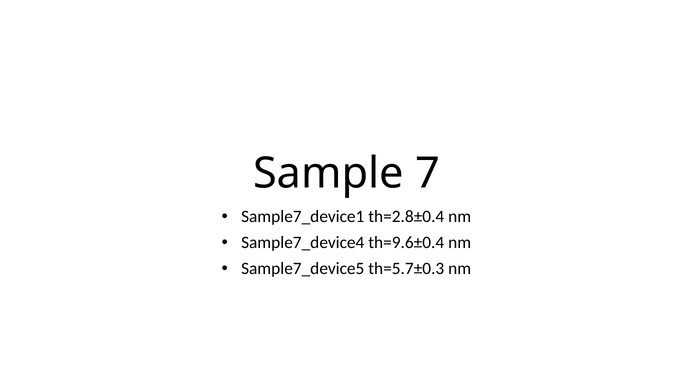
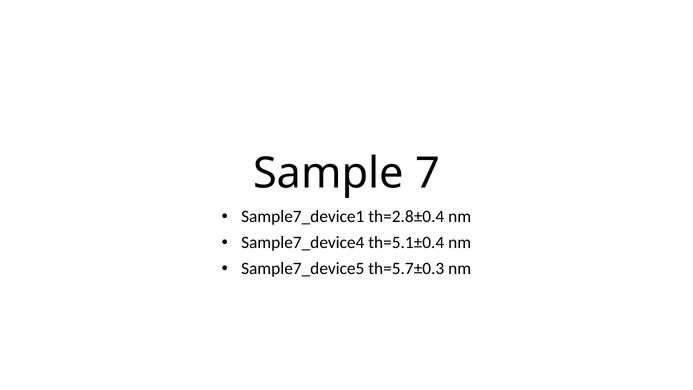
th=9.6±0.4: th=9.6±0.4 -> th=5.1±0.4 (406, 243)
